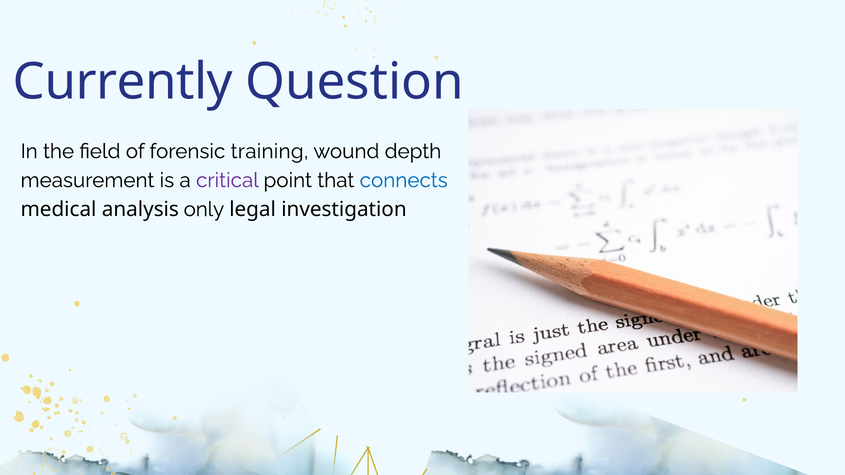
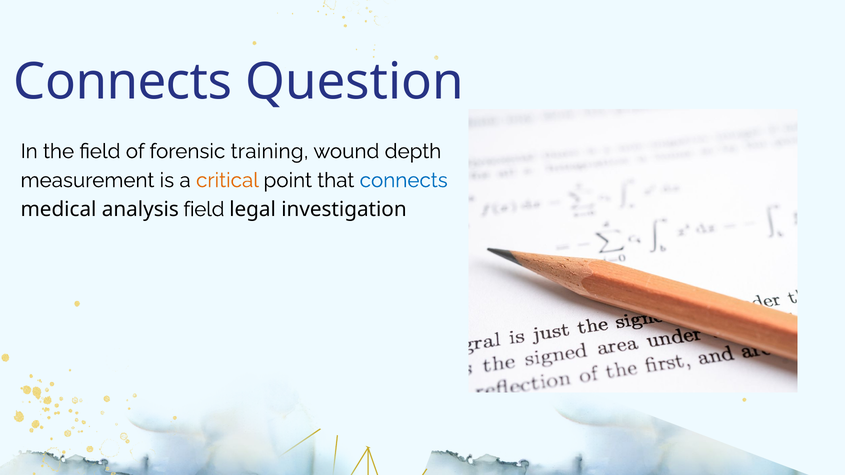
Currently: Currently -> Connects (123, 82)
critical colour: purple -> orange (227, 180)
analysis only: only -> field (204, 209)
